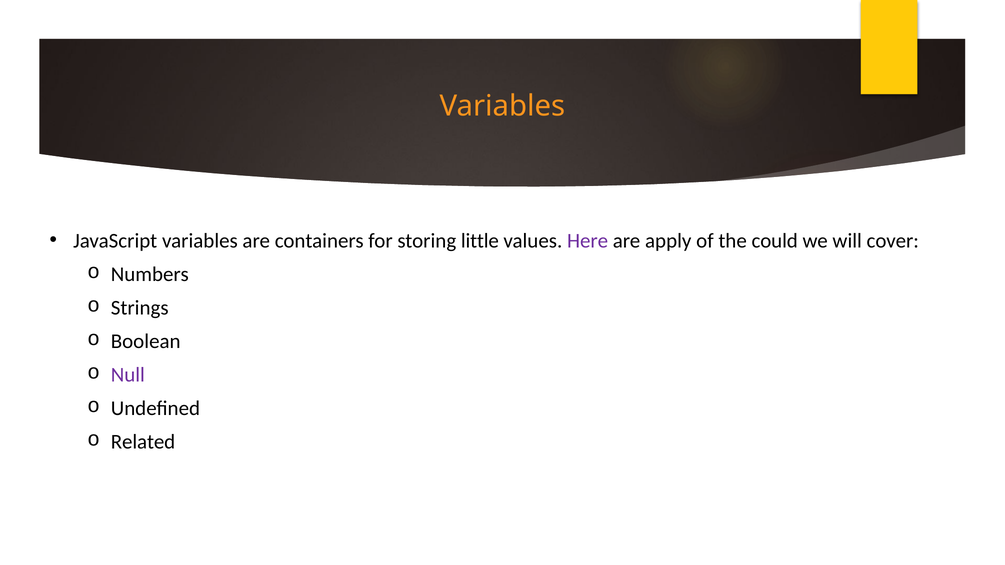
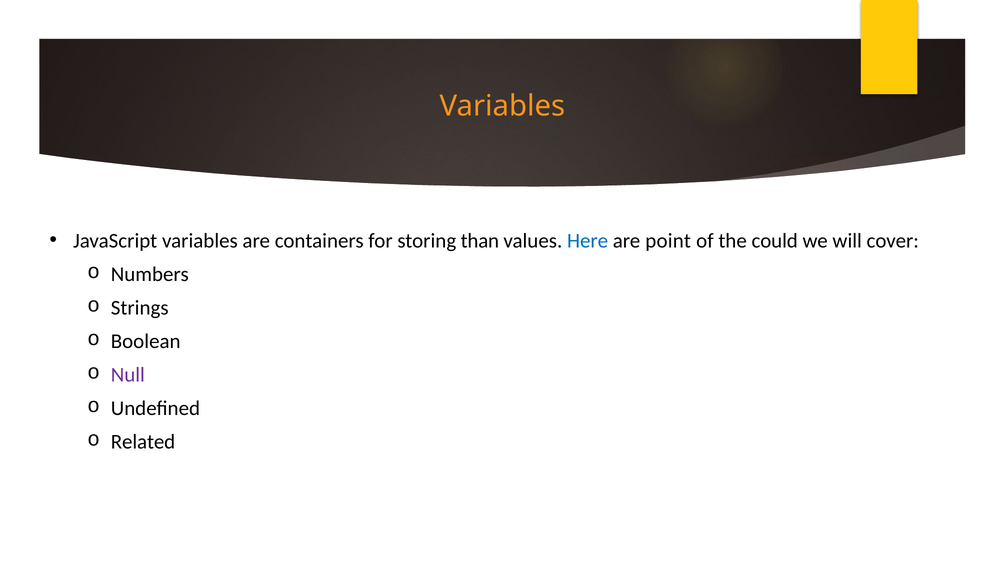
little: little -> than (480, 241)
Here colour: purple -> blue (588, 241)
apply: apply -> point (668, 241)
